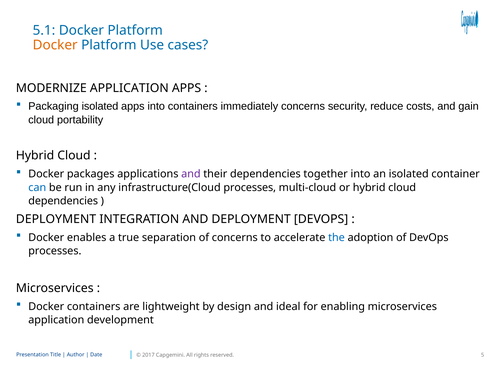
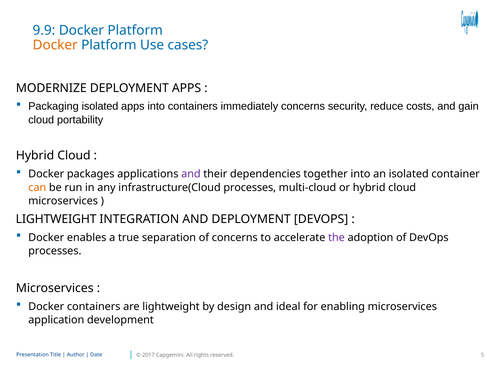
5.1: 5.1 -> 9.9 (44, 30)
MODERNIZE APPLICATION: APPLICATION -> DEPLOYMENT (129, 88)
can colour: blue -> orange (37, 188)
dependencies: dependencies -> microservices (63, 201)
DEPLOYMENT: DEPLOYMENT -> LIGHTWEIGHT (56, 219)
the colour: blue -> purple (337, 238)
